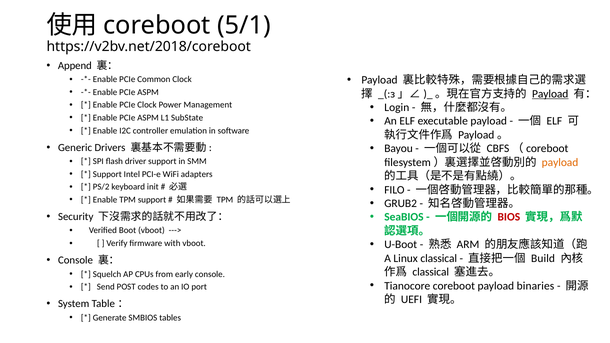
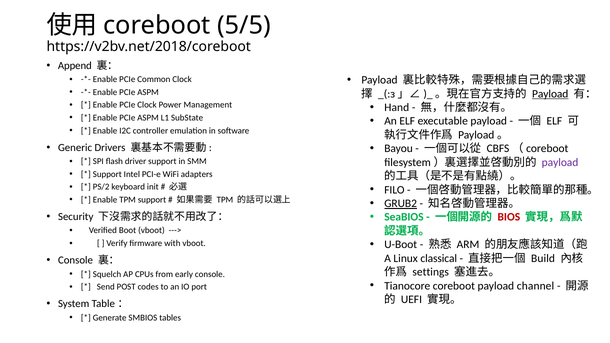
5/1: 5/1 -> 5/5 (244, 26)
Login: Login -> Hand (397, 108)
payload colour: orange -> purple (560, 162)
GRUB2 underline: none -> present (401, 204)
classical: classical -> settings (431, 272)
binaries: binaries -> channel (536, 286)
